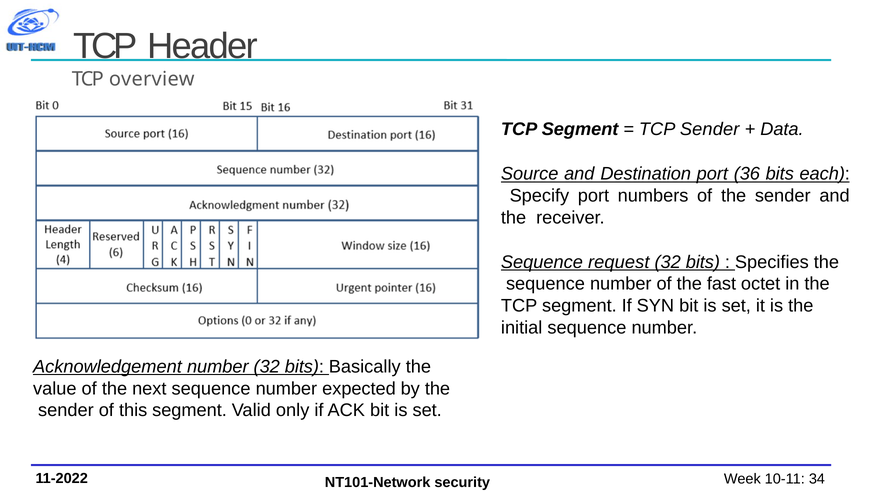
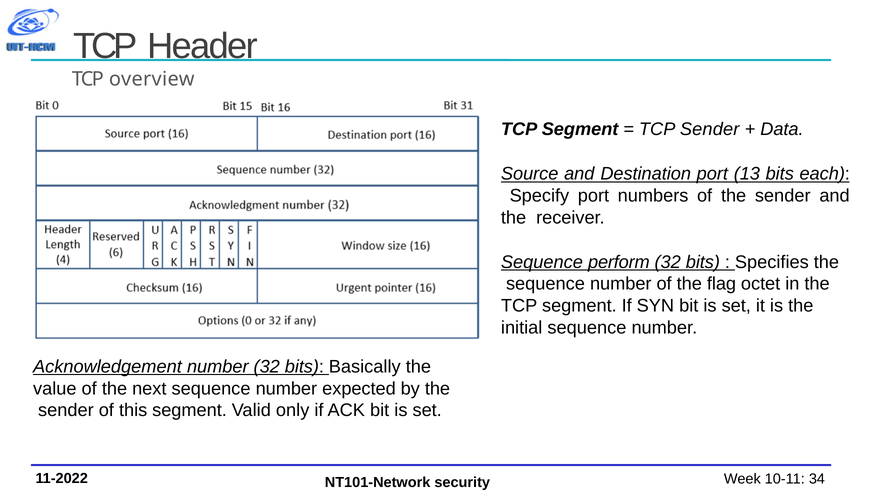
36: 36 -> 13 (747, 174)
request: request -> perform (619, 262)
fast: fast -> flag (721, 284)
